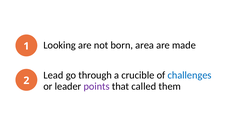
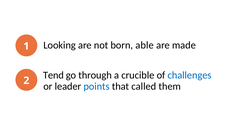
area: area -> able (145, 45)
Lead: Lead -> Tend (53, 75)
points colour: purple -> blue (97, 86)
